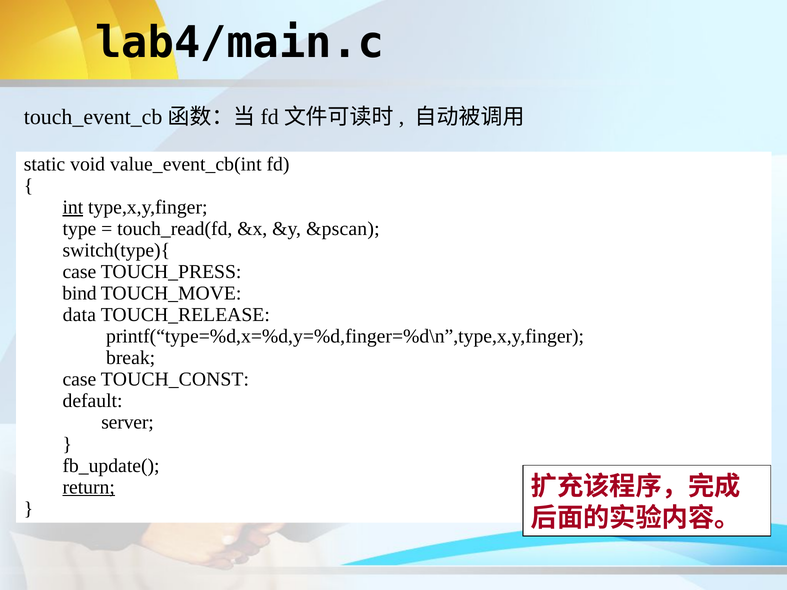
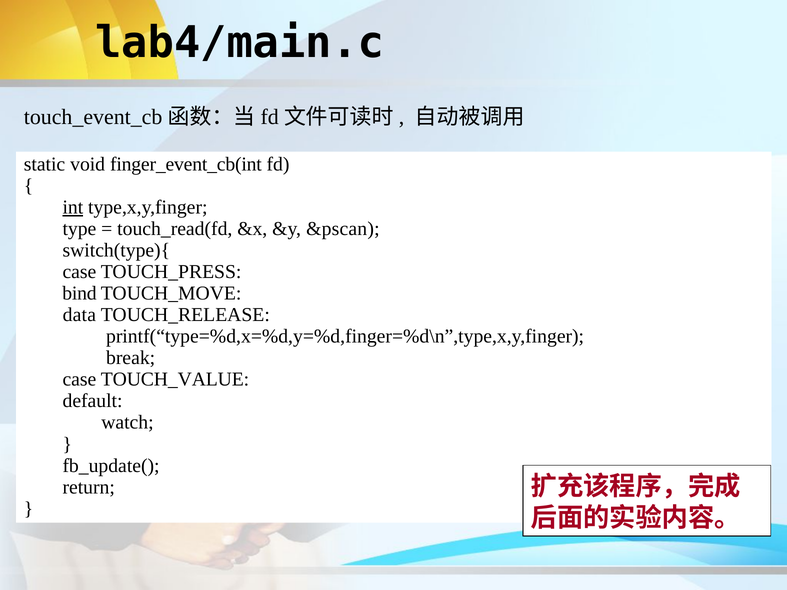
value_event_cb(int: value_event_cb(int -> finger_event_cb(int (186, 164)
TOUCH_CONST: TOUCH_CONST -> TOUCH_VALUE (175, 380)
server: server -> watch (127, 423)
return underline: present -> none (89, 487)
